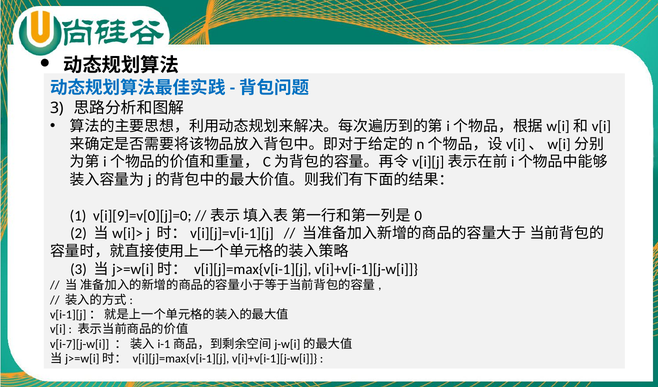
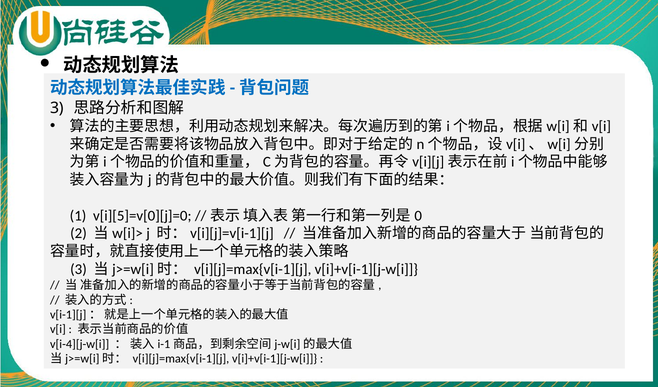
v[i][9]=v[0][j]=0: v[i][9]=v[0][j]=0 -> v[i][5]=v[0][j]=0 (142, 216)
v[i-7][j-w[i: v[i-7][j-w[i -> v[i-4][j-w[i (80, 344)
